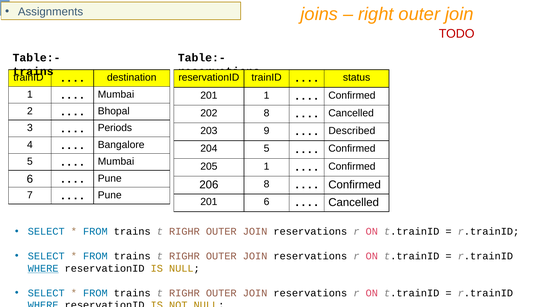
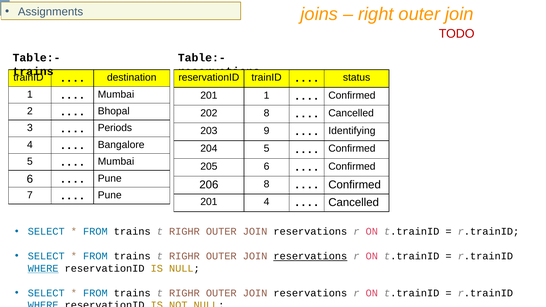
Described: Described -> Identifying (352, 131)
205 1: 1 -> 6 (267, 166)
201 6: 6 -> 4 (267, 202)
reservations underline: none -> present (310, 256)
